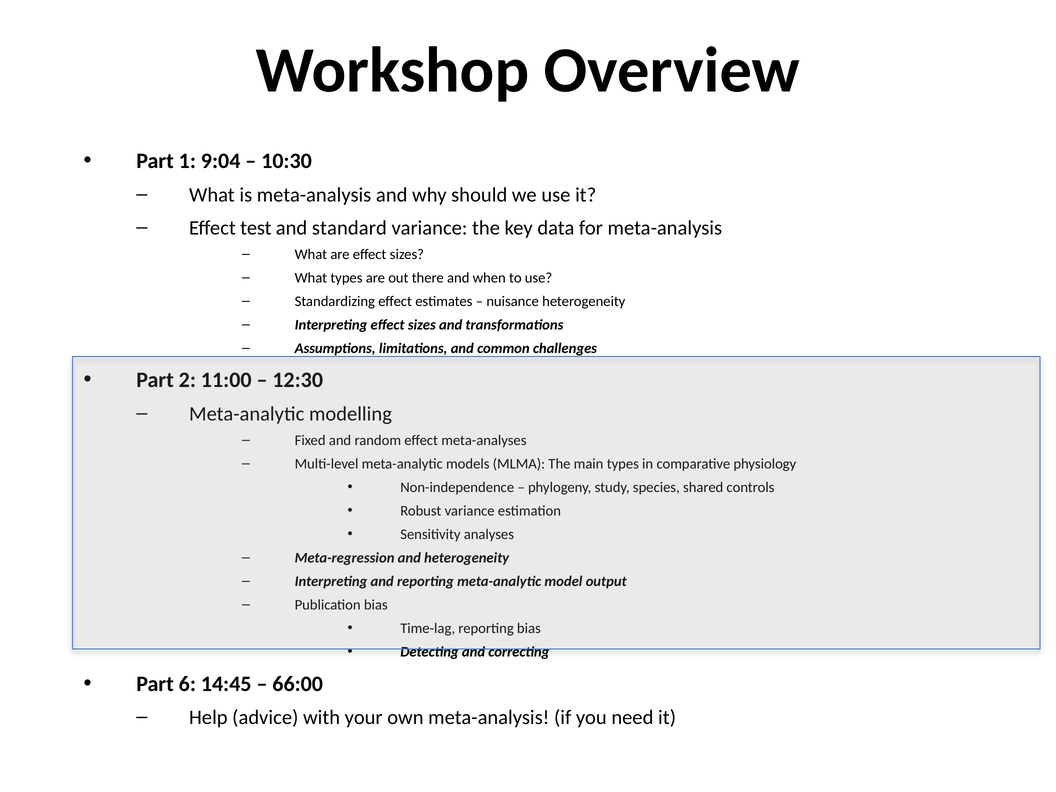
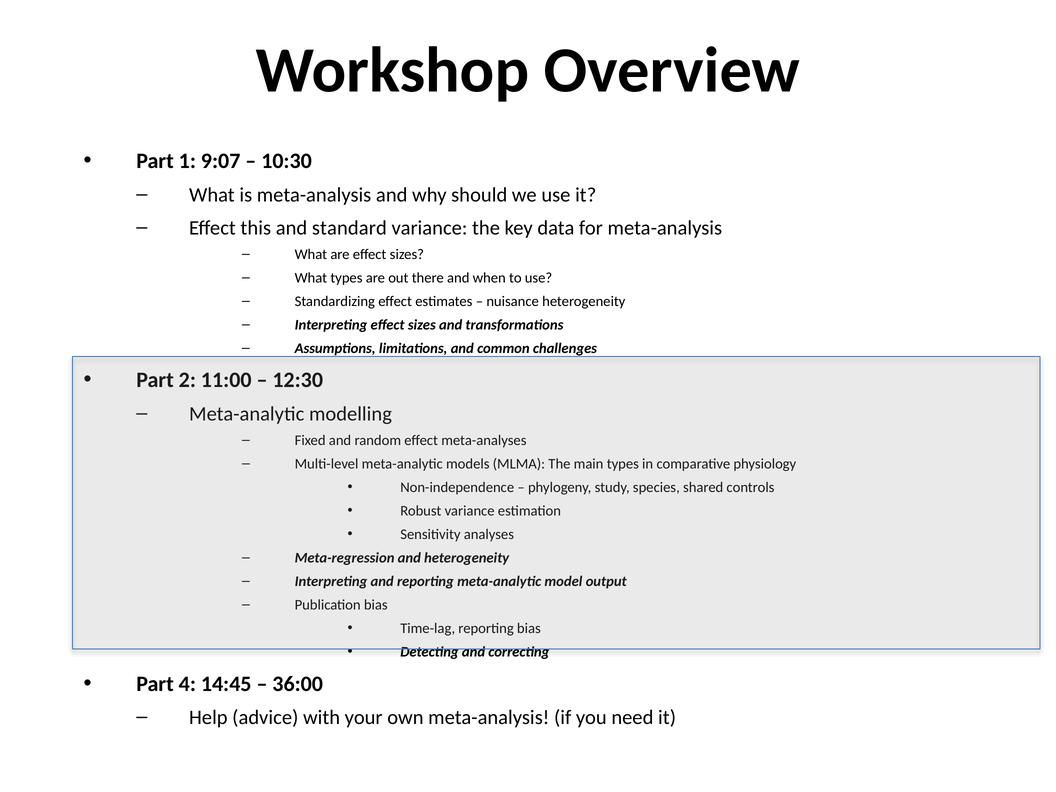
9:04: 9:04 -> 9:07 (221, 161)
test: test -> this (256, 228)
6: 6 -> 4 (187, 684)
66:00: 66:00 -> 36:00 (298, 684)
